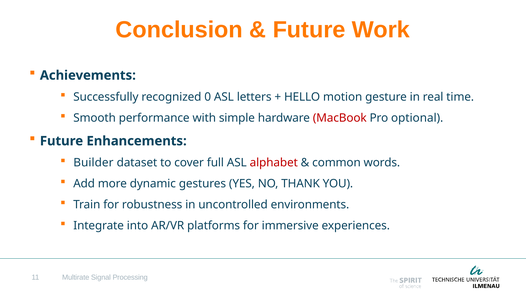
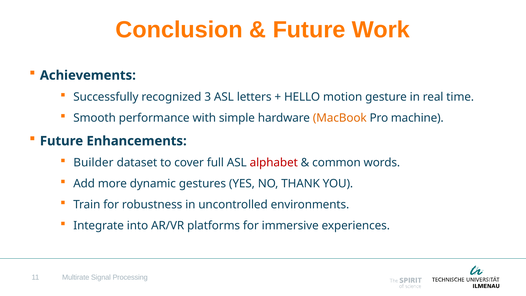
0: 0 -> 3 (208, 97)
MacBook colour: red -> orange (340, 118)
optional: optional -> machine (417, 118)
